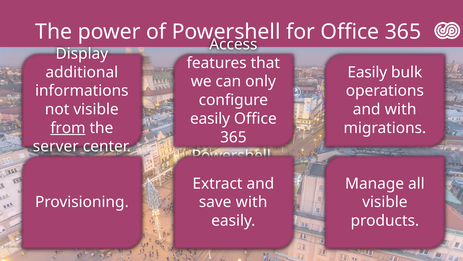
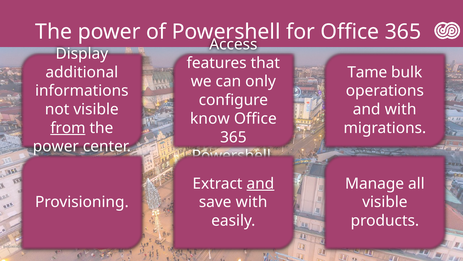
Easily: Easily -> Tame (367, 72)
easily: easily -> know (210, 118)
server: server -> power (56, 146)
and underline: none -> present (260, 183)
